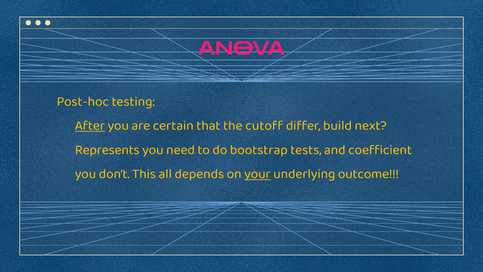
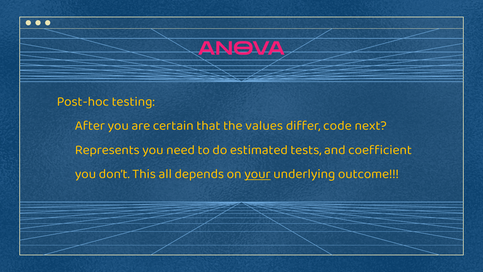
After underline: present -> none (90, 125)
cutoff: cutoff -> values (264, 125)
build: build -> code (337, 125)
bootstrap: bootstrap -> estimated (259, 150)
